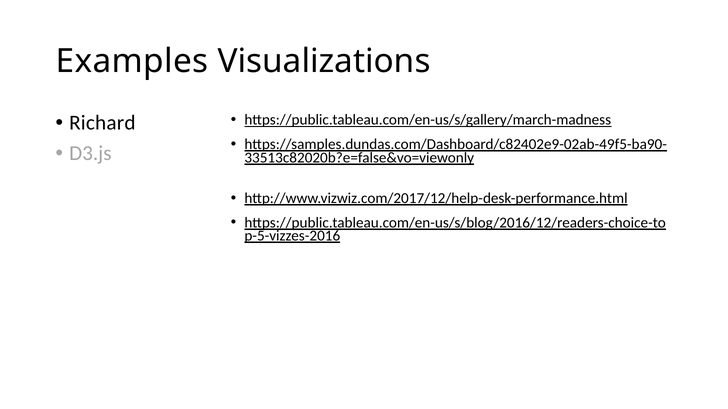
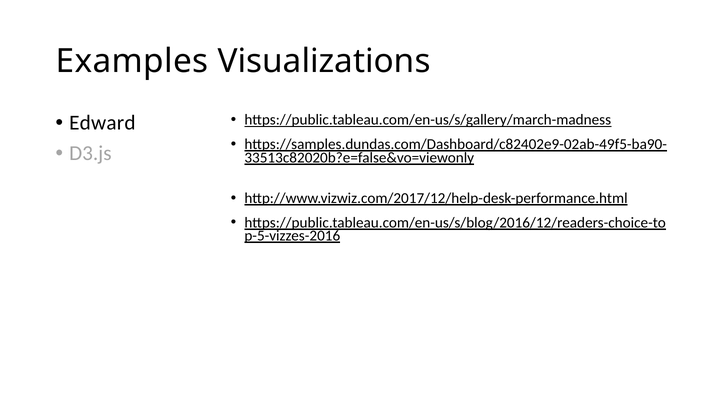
Richard: Richard -> Edward (102, 123)
